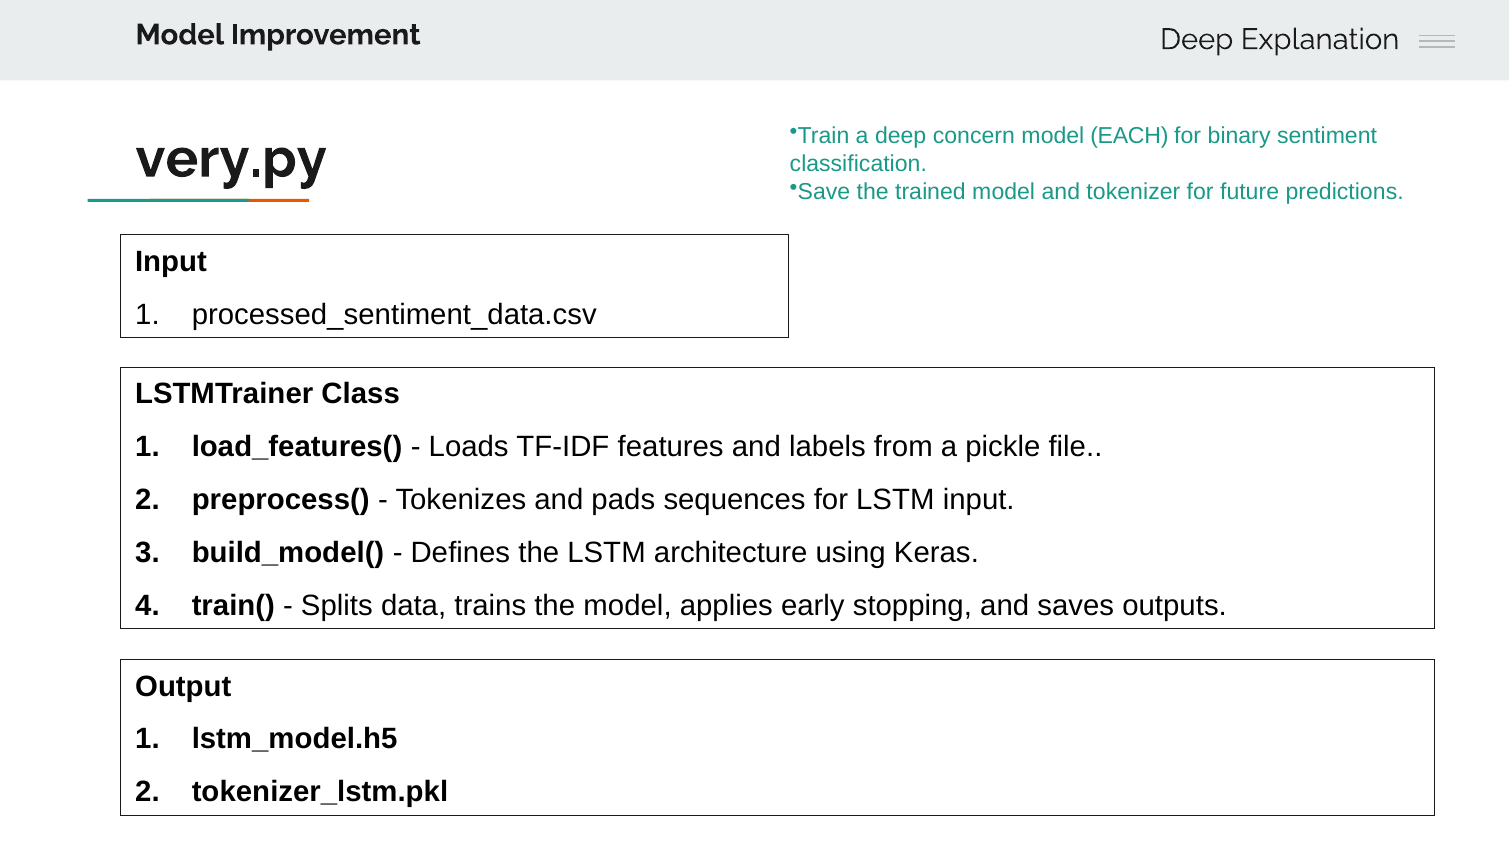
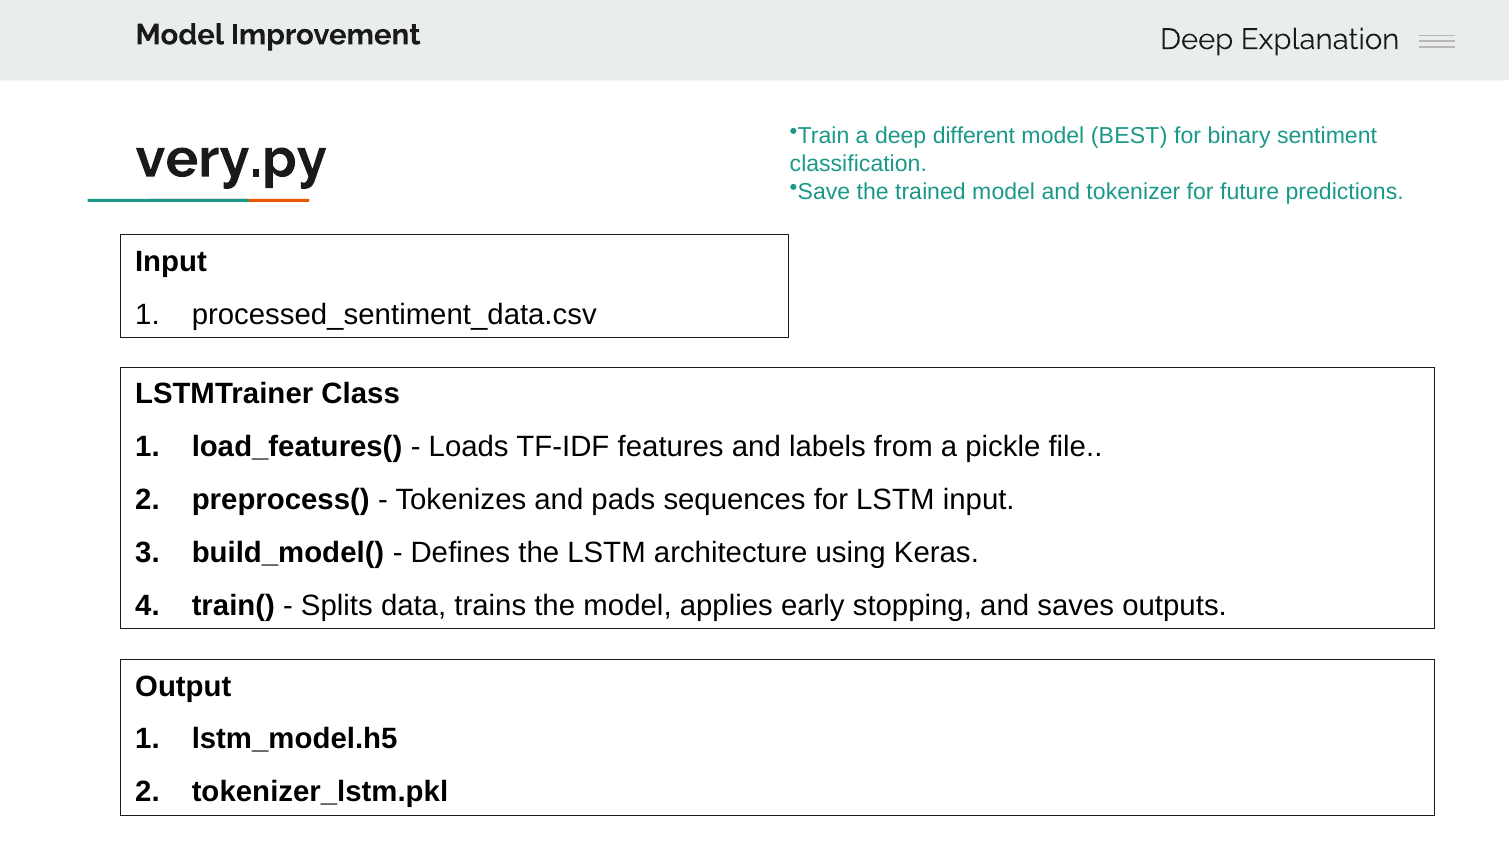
concern: concern -> different (974, 136)
EACH: EACH -> BEST (1129, 136)
